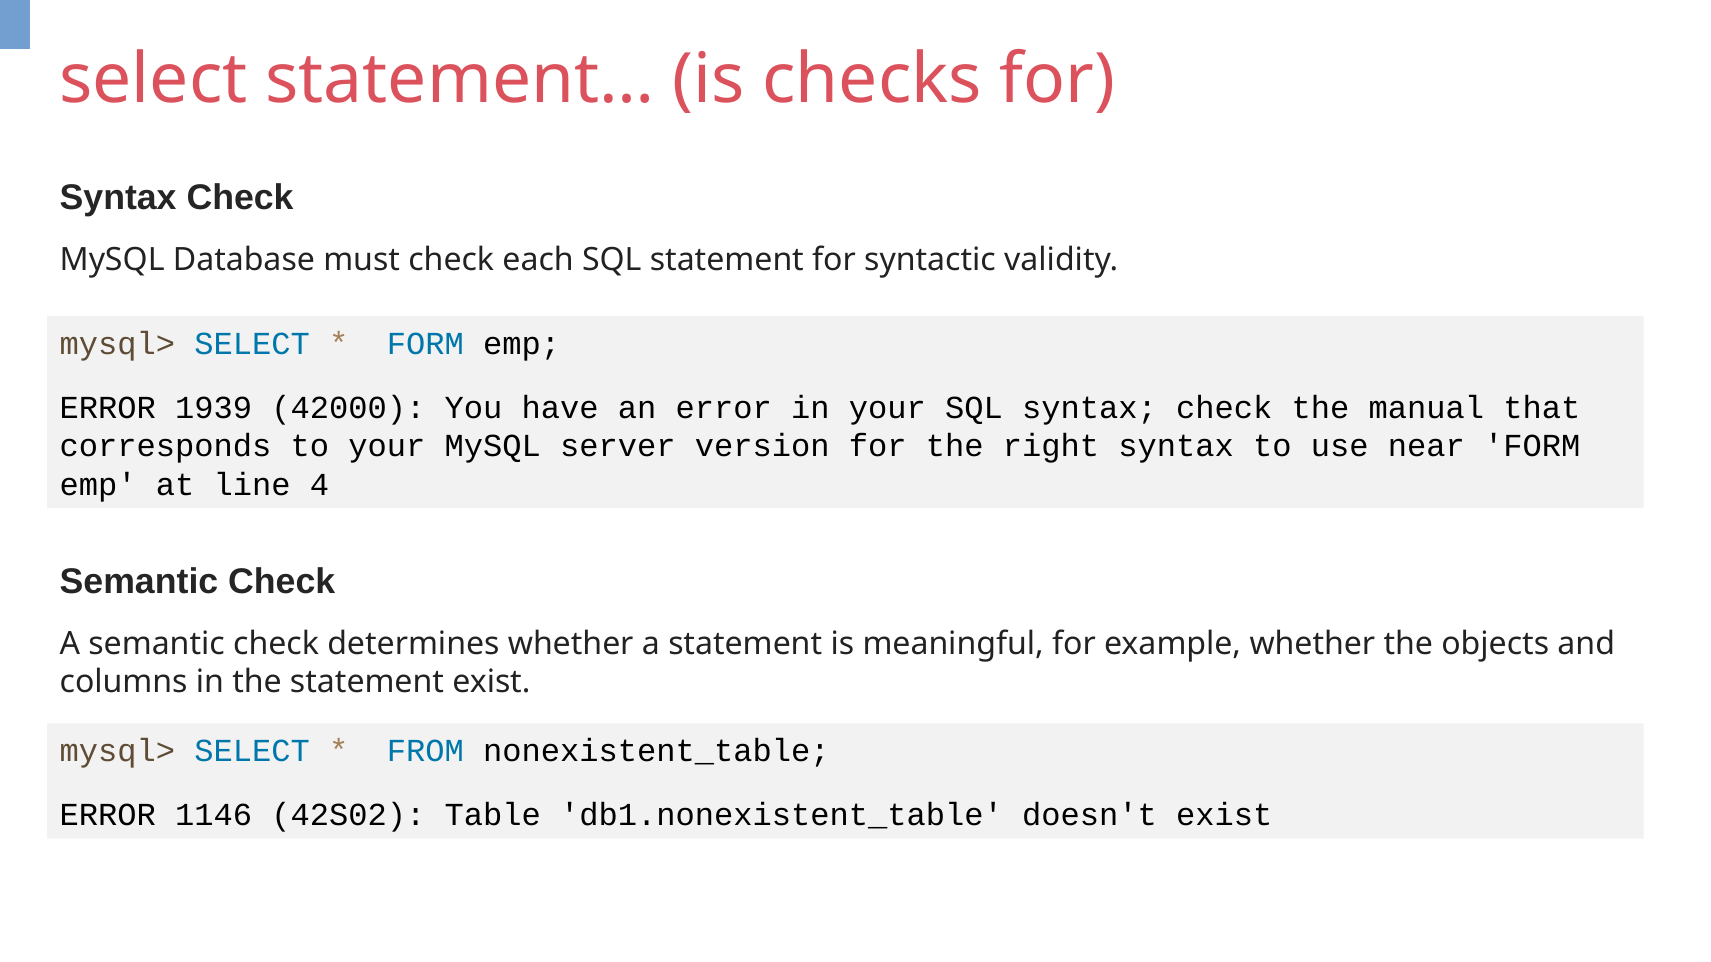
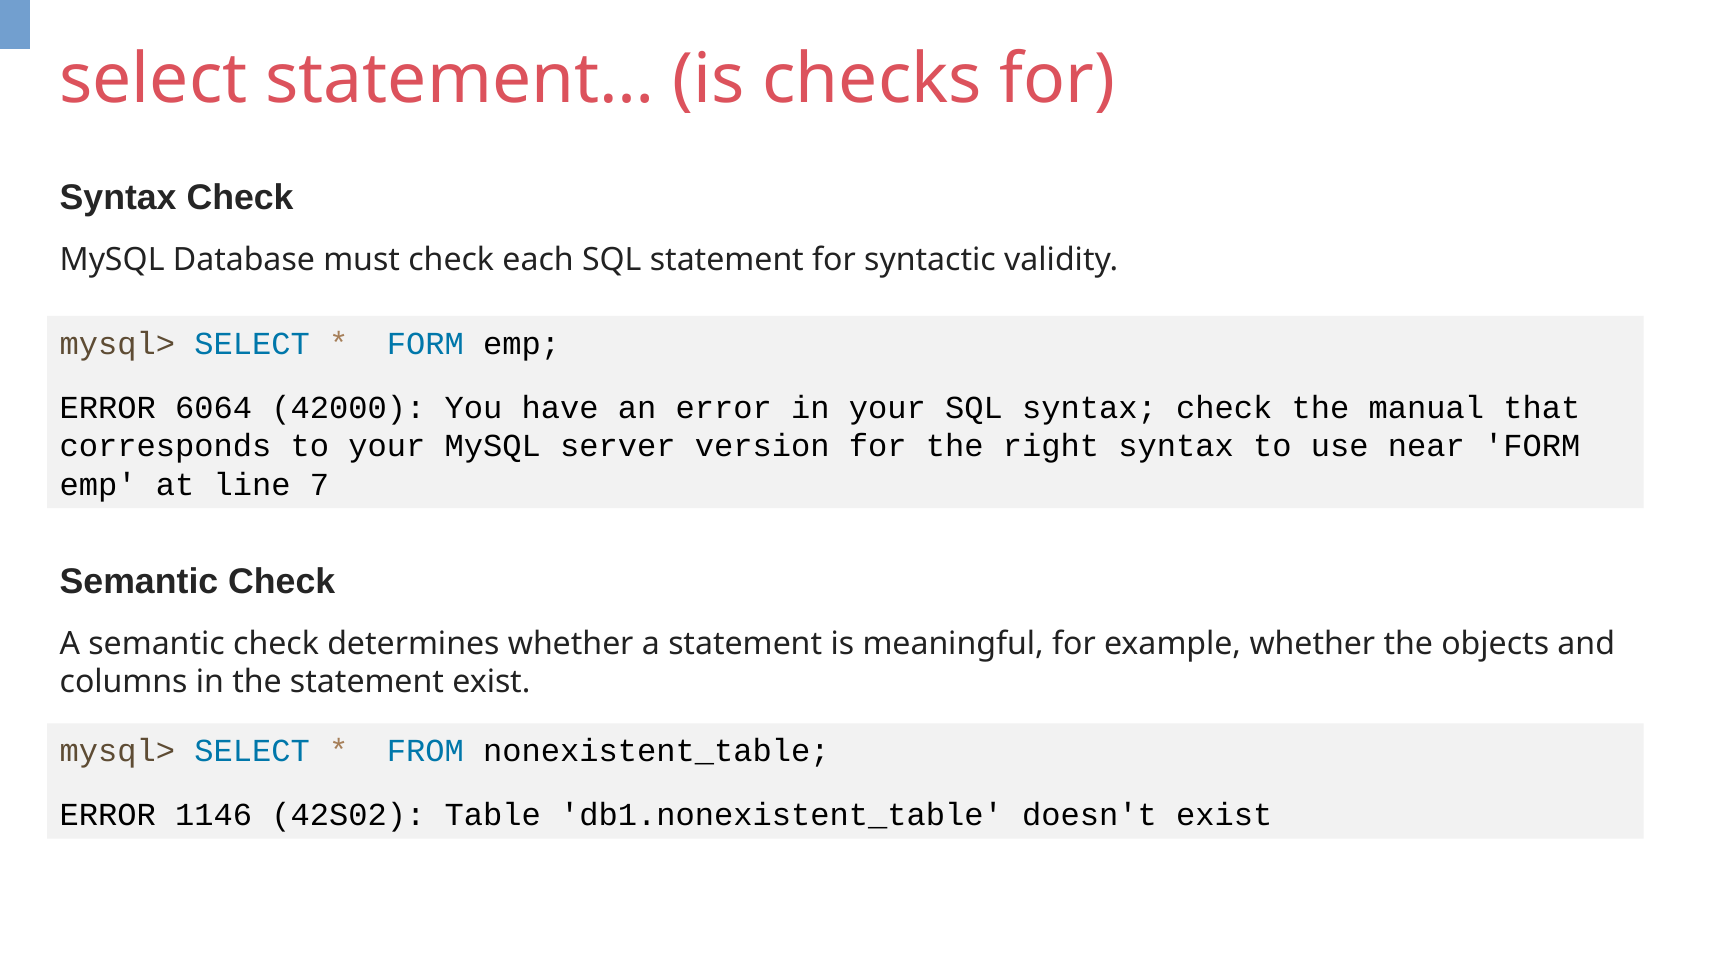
1939: 1939 -> 6064 (214, 408)
4: 4 -> 7 (320, 485)
